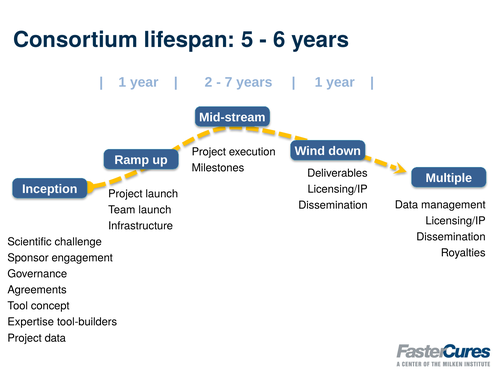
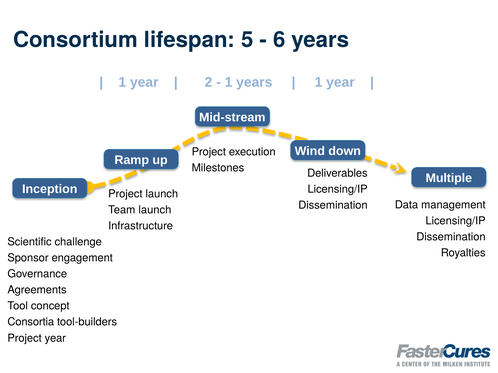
7: 7 -> 1 (229, 82)
Expertise: Expertise -> Consortia (31, 322)
Project data: data -> year (55, 338)
